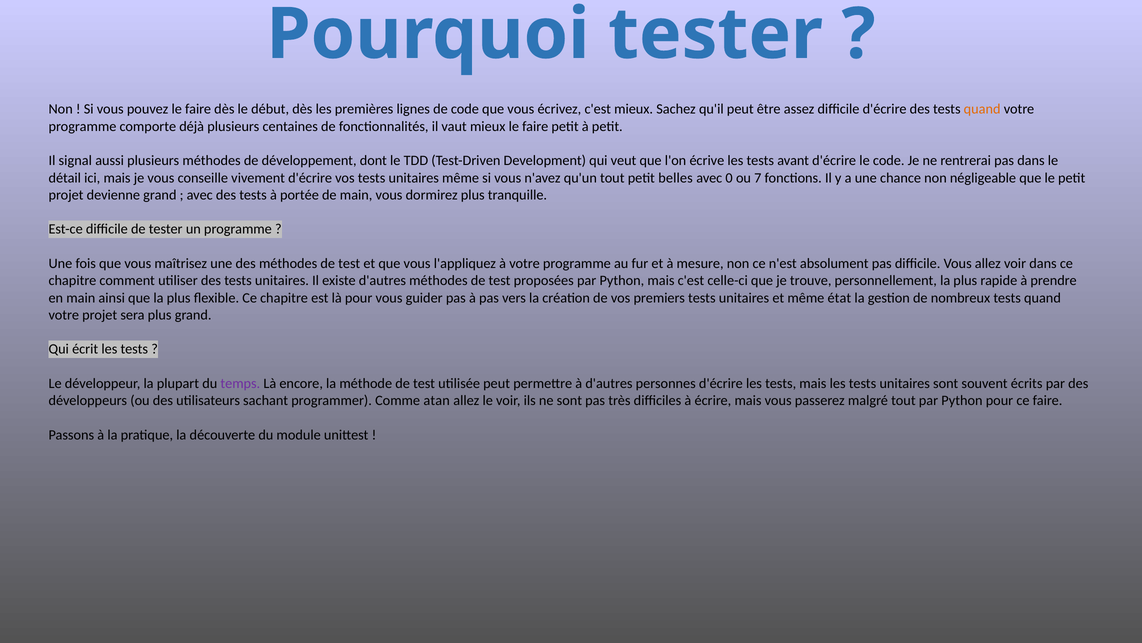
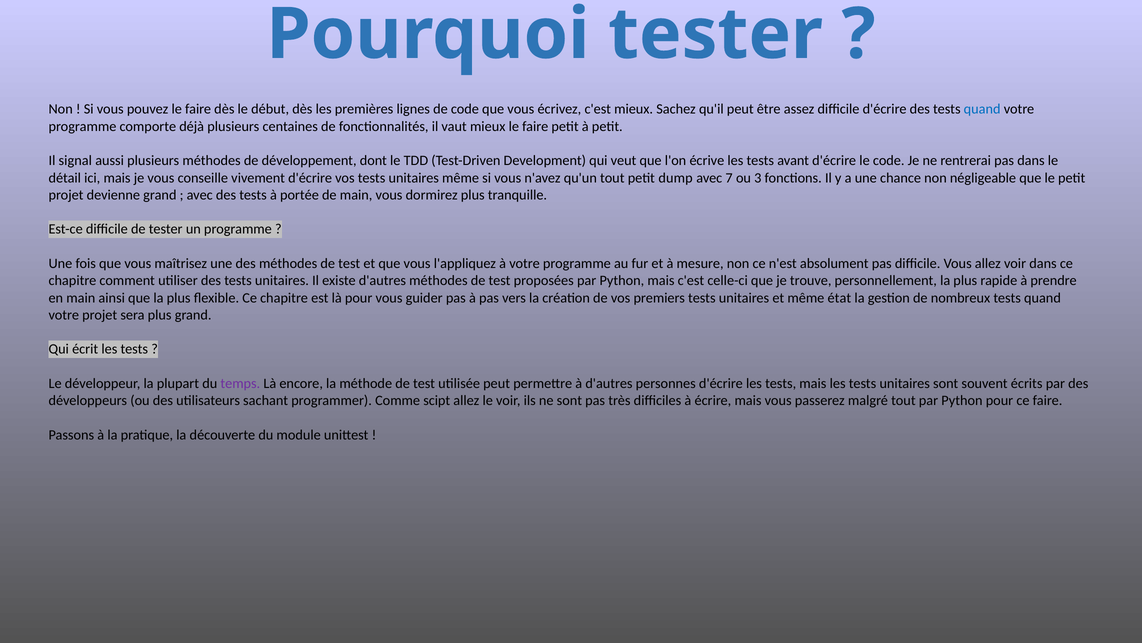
quand colour: orange -> blue (982, 109)
belles: belles -> dump (676, 178)
0: 0 -> 7 (729, 178)
7: 7 -> 3 (758, 178)
atan: atan -> scipt (437, 400)
